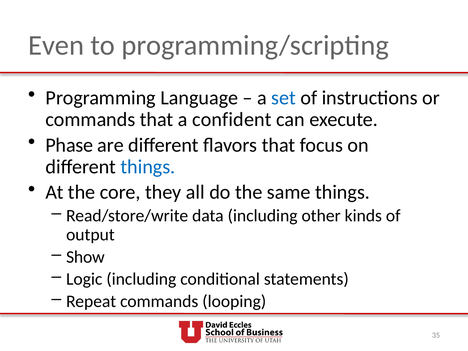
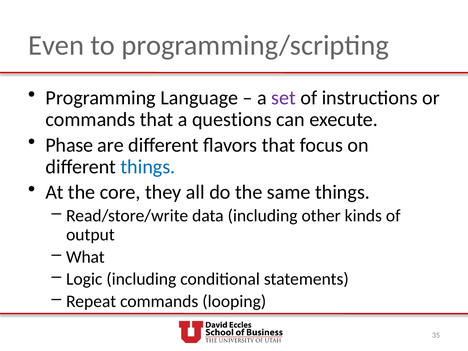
set colour: blue -> purple (284, 98)
confident: confident -> questions (232, 120)
Show: Show -> What (85, 257)
